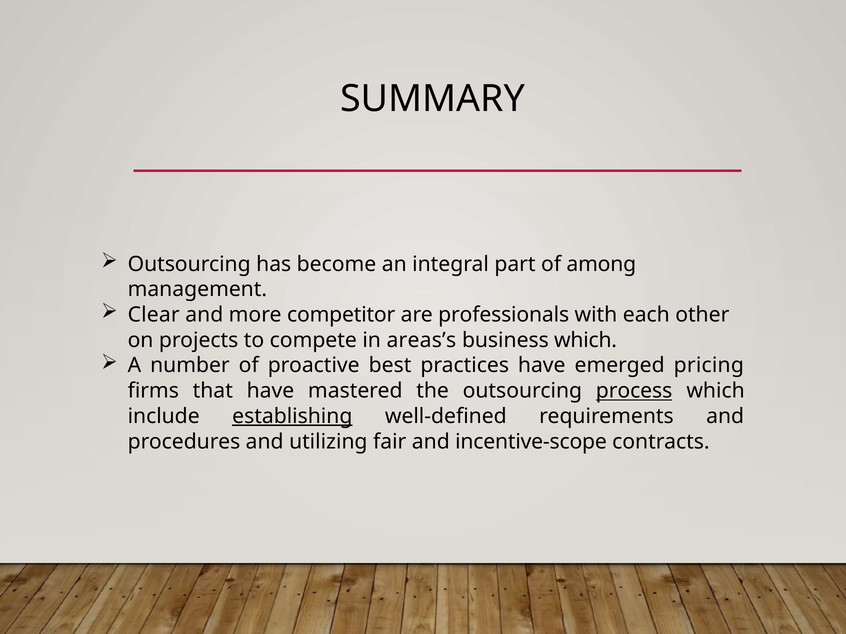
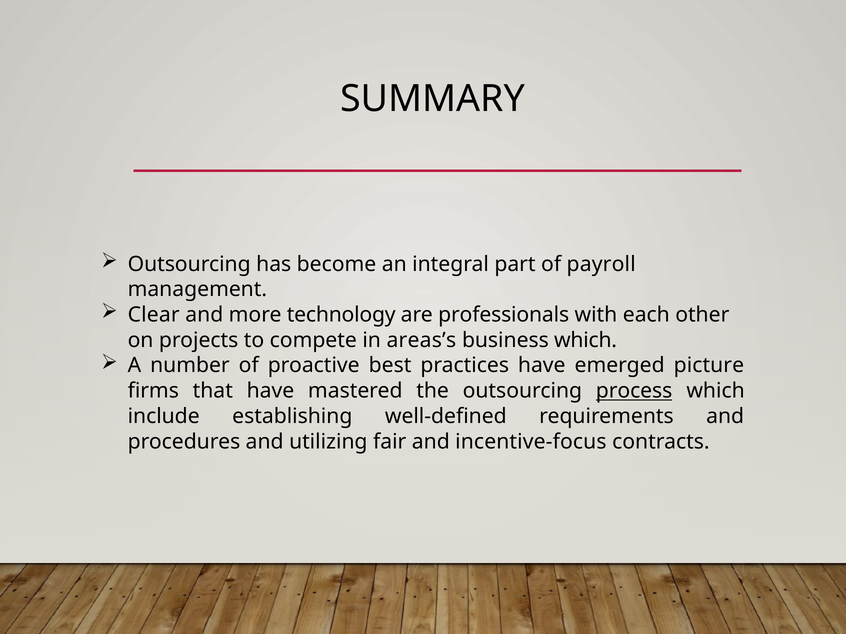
among: among -> payroll (601, 264)
competitor: competitor -> technology (341, 315)
pricing: pricing -> picture (709, 366)
establishing underline: present -> none (292, 417)
incentive-scope: incentive-scope -> incentive-focus (531, 442)
